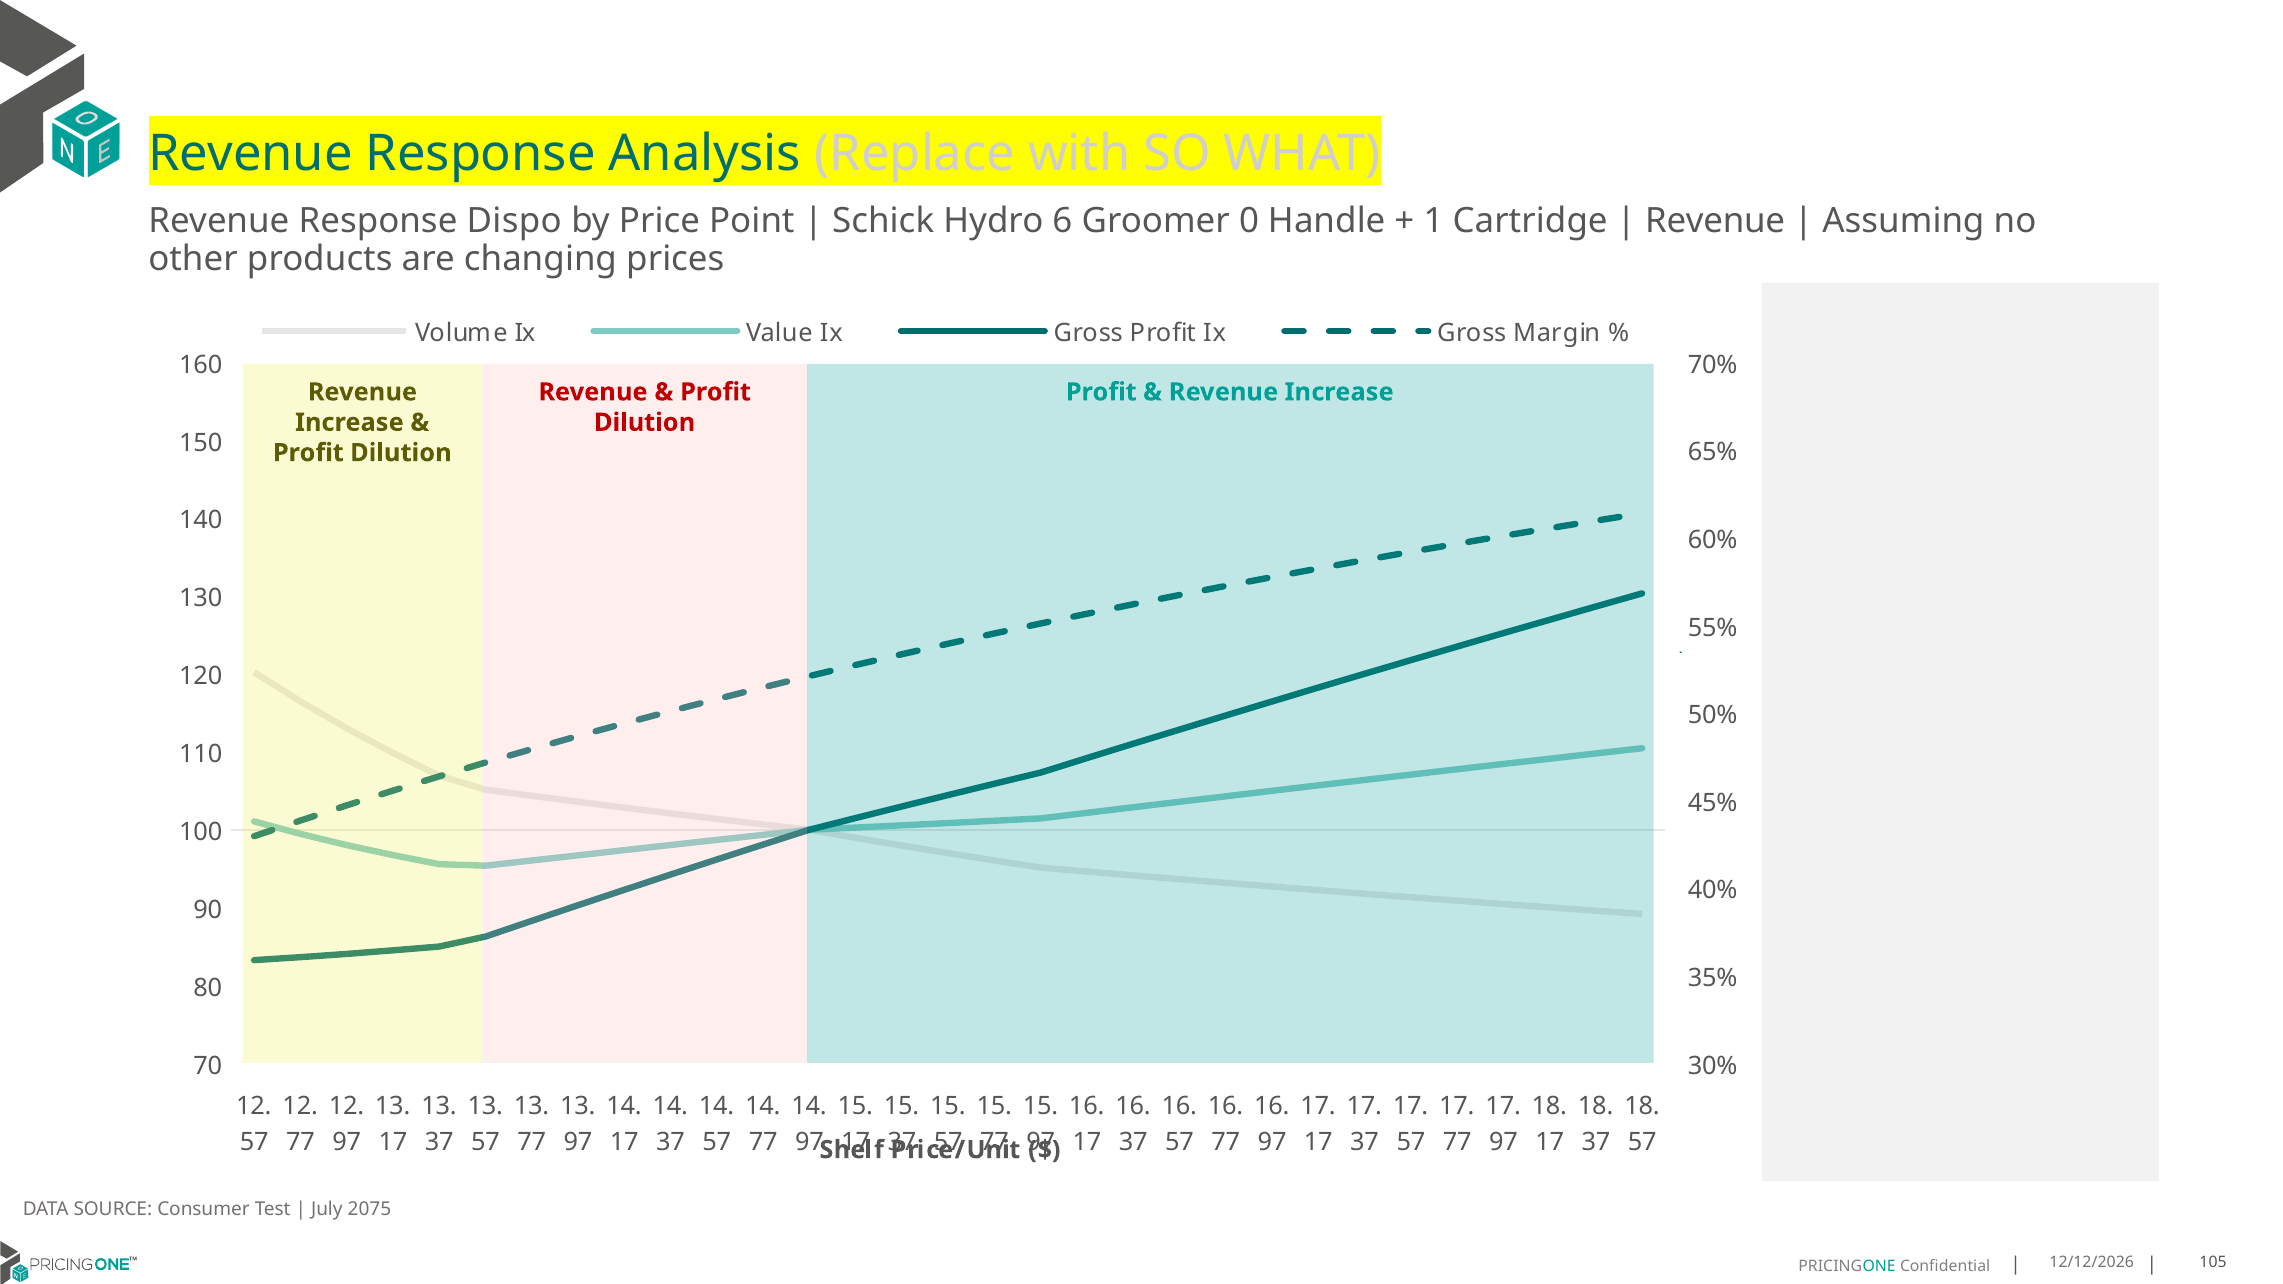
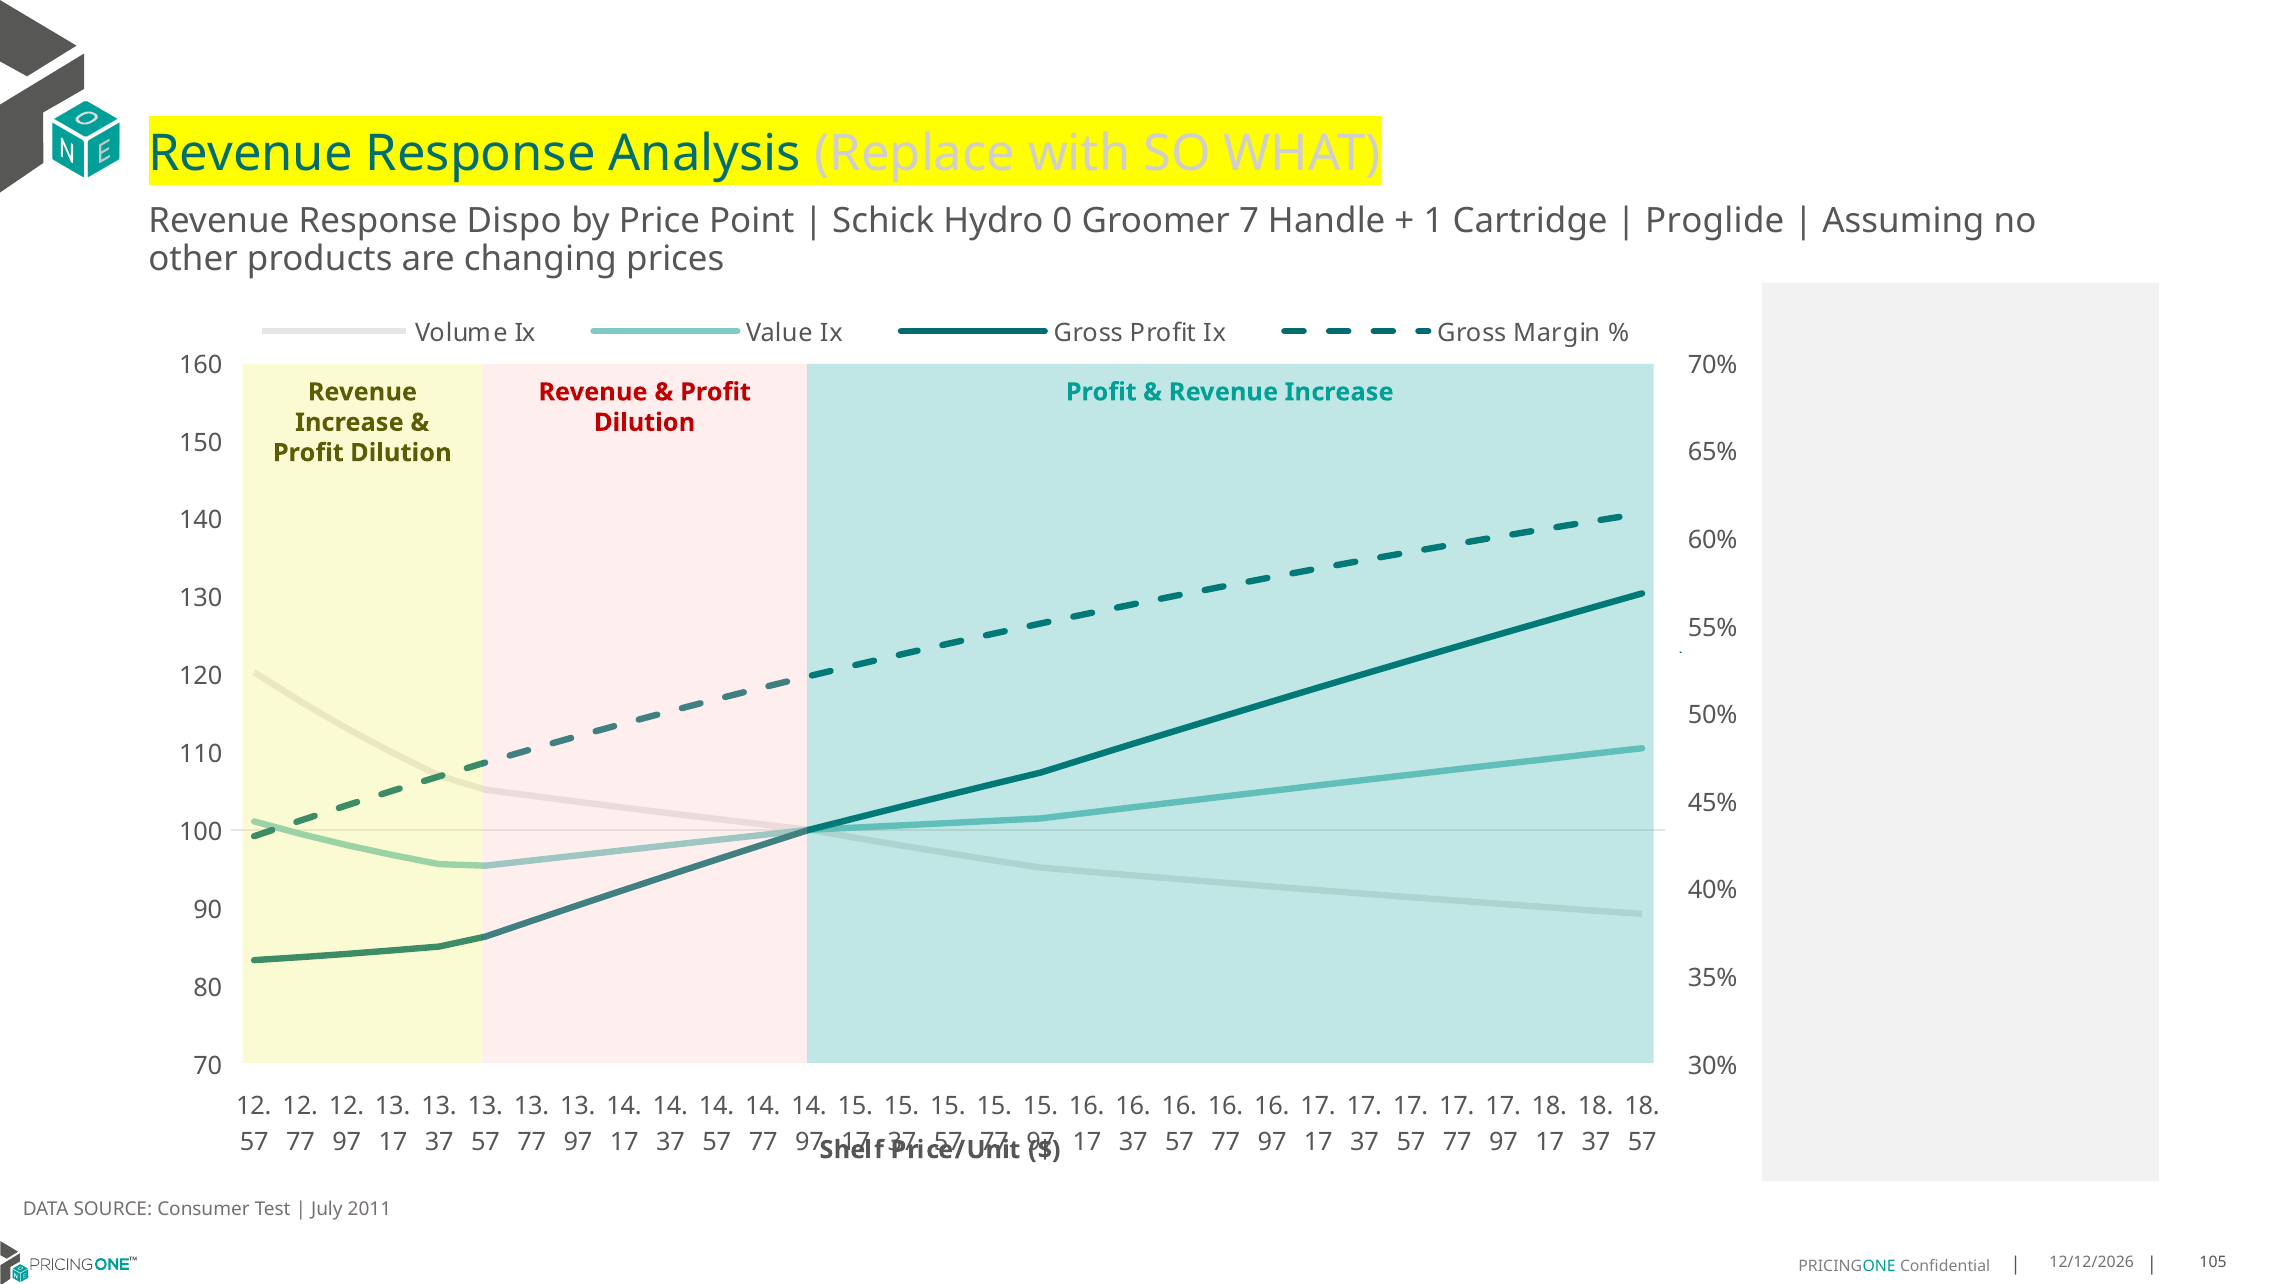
6: 6 -> 0 (1062, 221)
0: 0 -> 7 (1249, 221)
Revenue: Revenue -> Proglide (1715, 221)
2075: 2075 -> 2011 (369, 1210)
